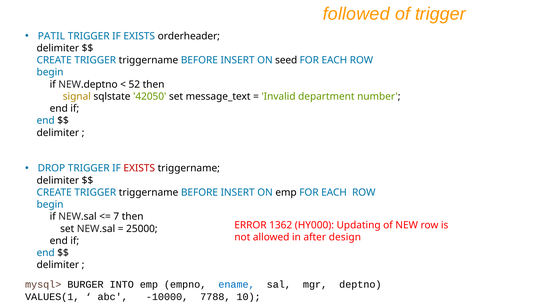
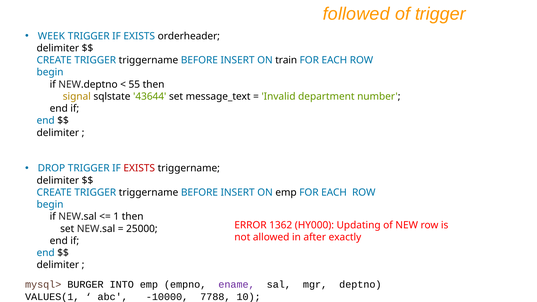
PATIL: PATIL -> WEEK (51, 36)
seed: seed -> train (286, 60)
52: 52 -> 55 (134, 84)
42050: 42050 -> 43644 (150, 96)
7: 7 -> 1 (116, 217)
design: design -> exactly (345, 237)
ename colour: blue -> purple (237, 285)
